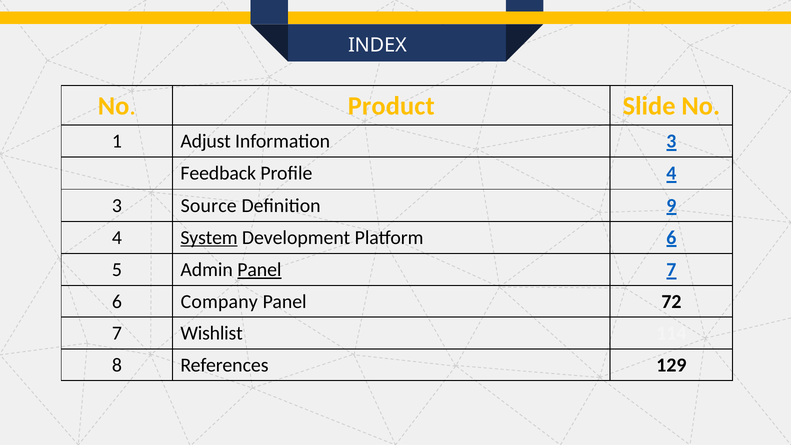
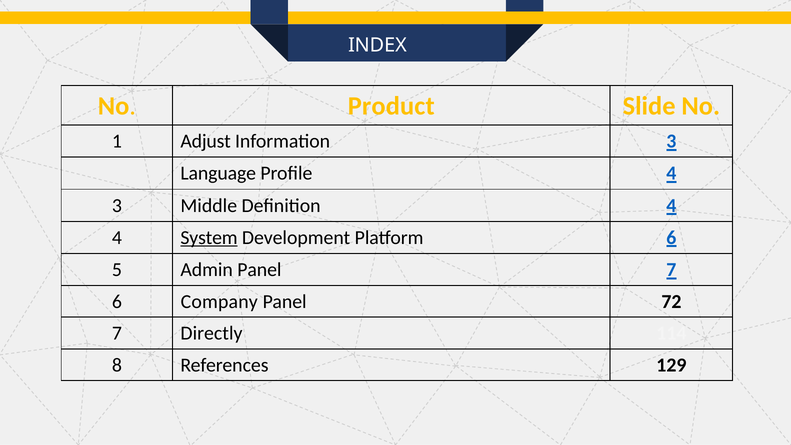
Feedback: Feedback -> Language (218, 173)
Source: Source -> Middle (209, 206)
Definition 9: 9 -> 4 (671, 206)
Panel underline: present -> none (259, 270)
Wishlist: Wishlist -> Directly (211, 333)
